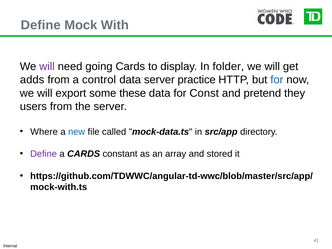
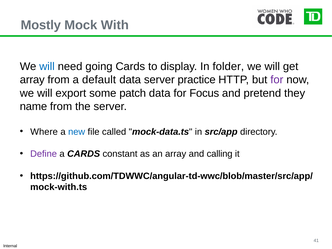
Define: Define -> Mostly (41, 25)
will colour: purple -> blue (47, 67)
adds: adds -> array (32, 80)
control: control -> default (99, 80)
for colour: blue -> purple (277, 80)
these: these -> patch (133, 93)
Const: Const -> Focus (204, 93)
users: users -> name (33, 106)
stored: stored -> calling (220, 154)
